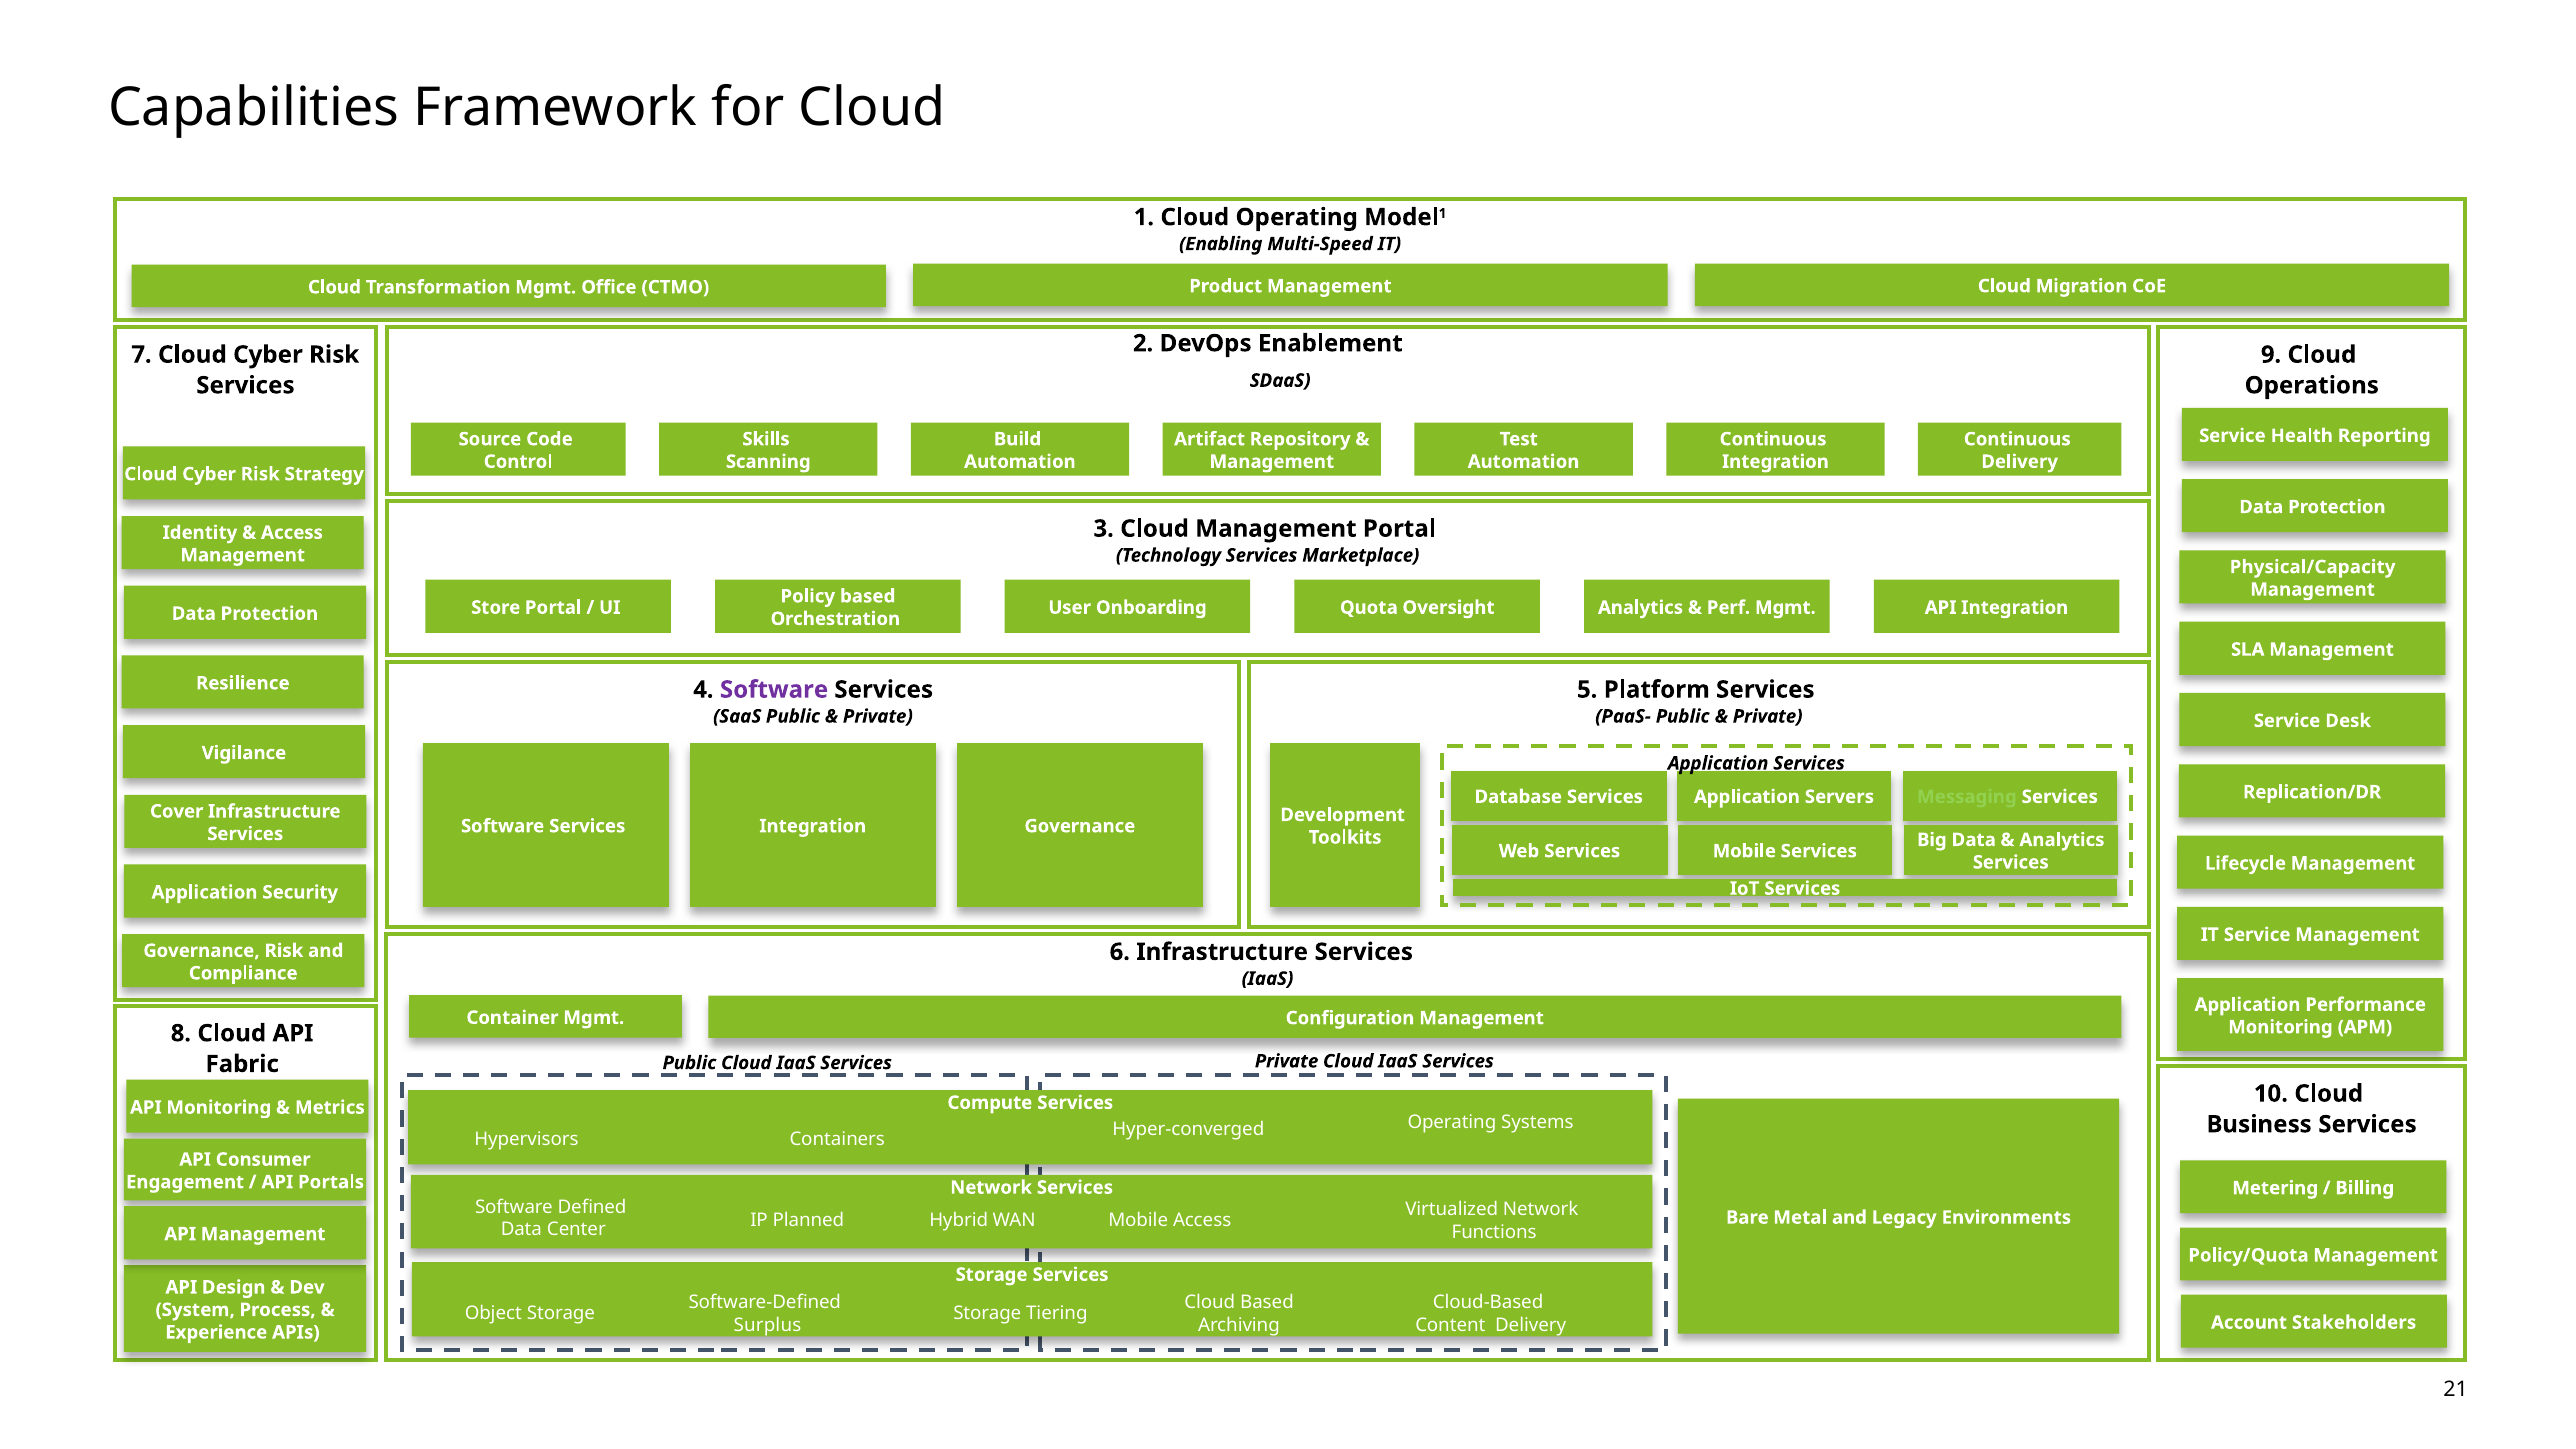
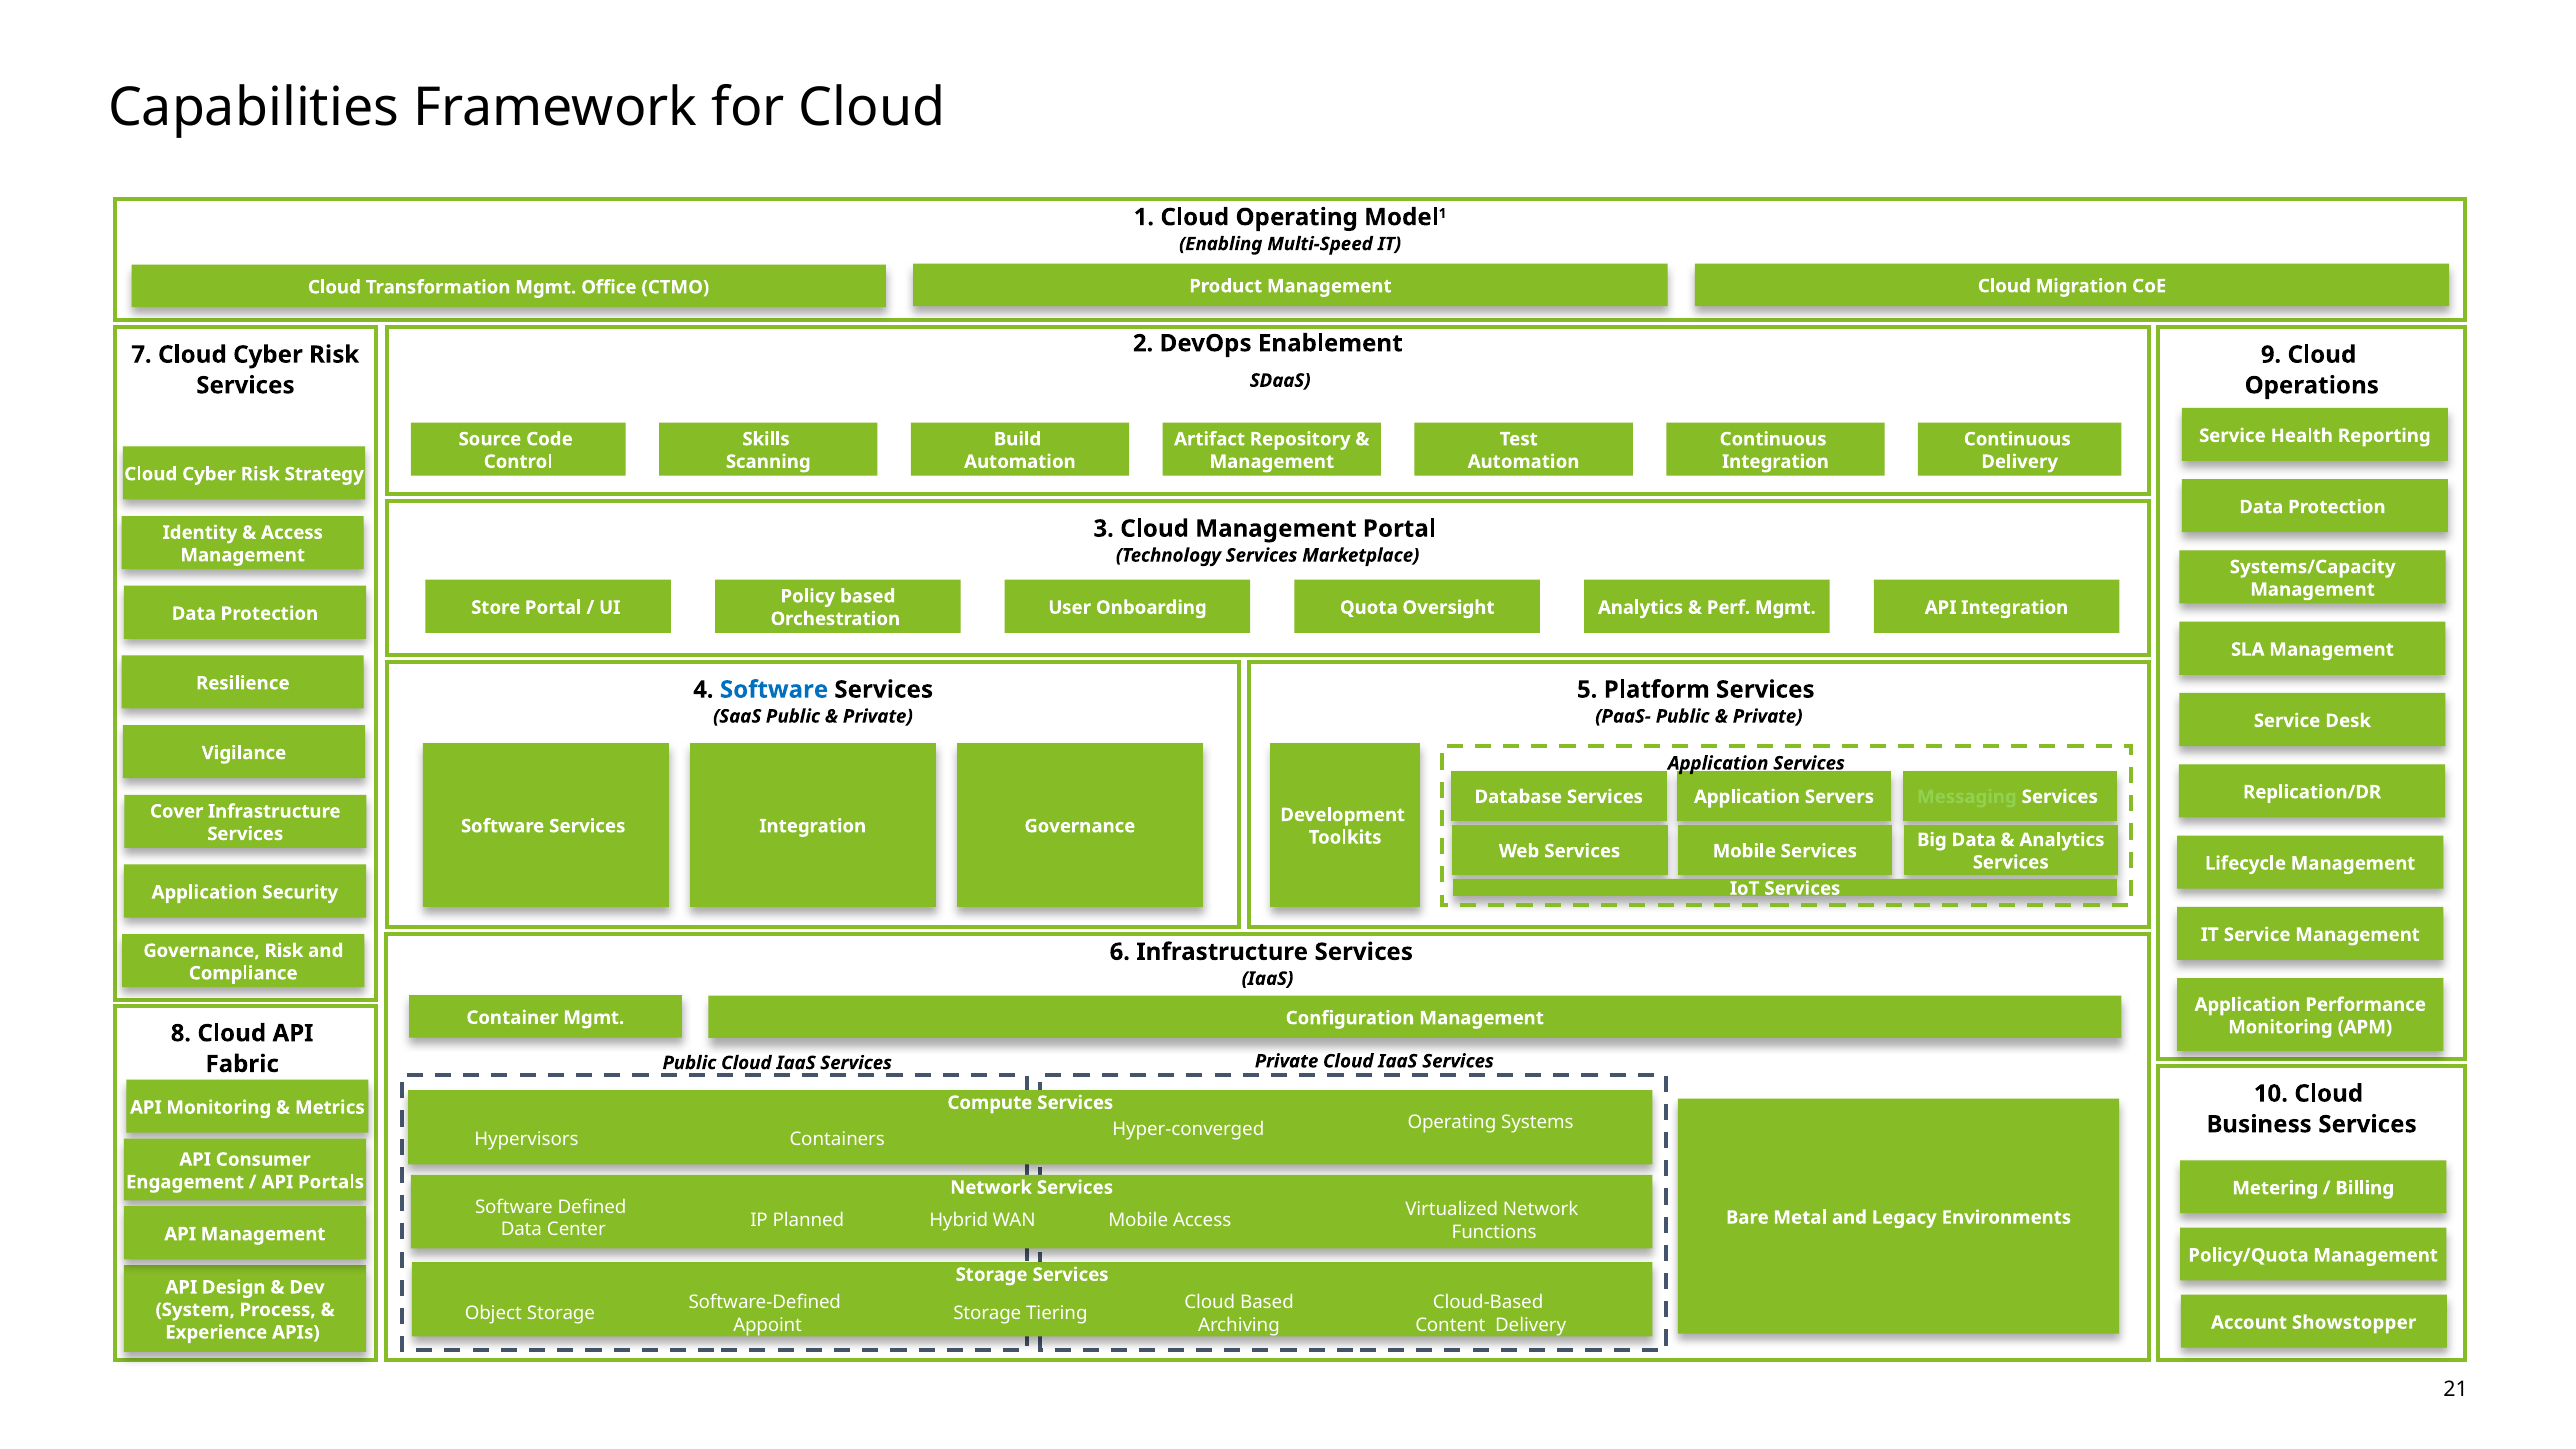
Physical/Capacity: Physical/Capacity -> Systems/Capacity (2313, 567)
Software colour: purple -> blue (774, 690)
Stakeholders: Stakeholders -> Showstopper (2354, 1323)
Surplus: Surplus -> Appoint (768, 1325)
